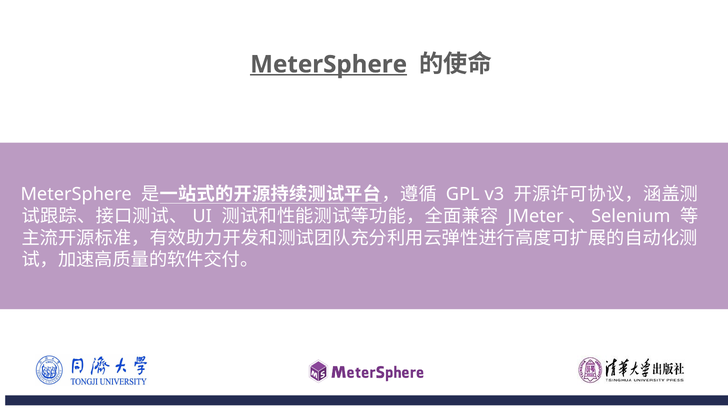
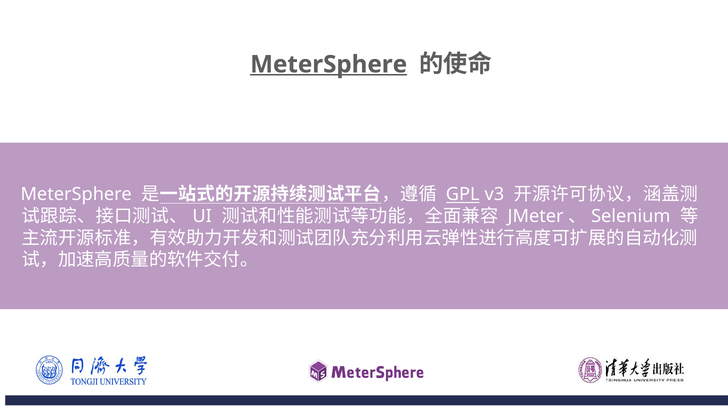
GPL underline: none -> present (463, 195)
